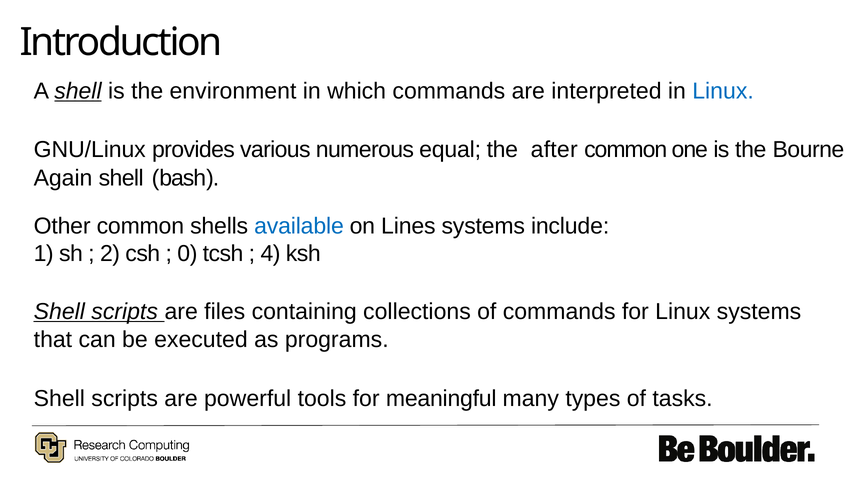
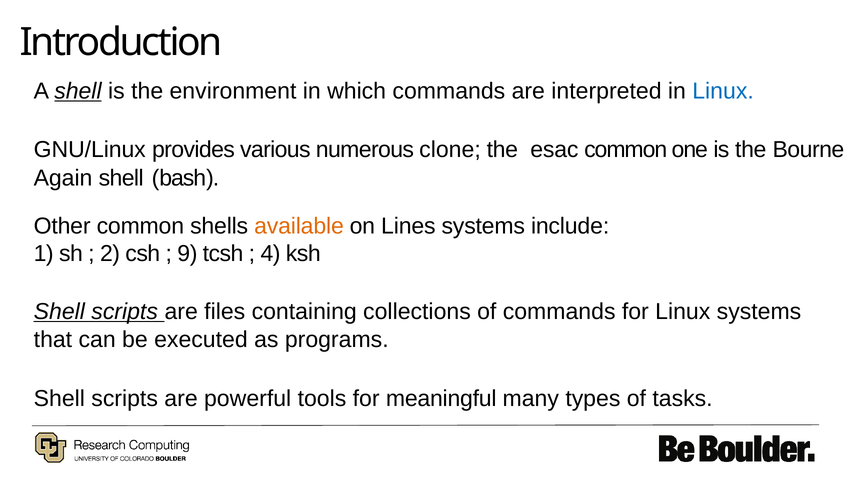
equal: equal -> clone (450, 150)
after: after -> esac (554, 150)
available colour: blue -> orange (299, 226)
0: 0 -> 9 (187, 254)
